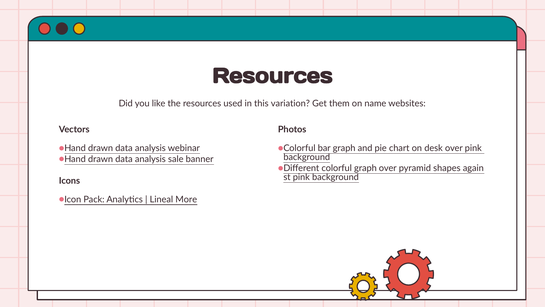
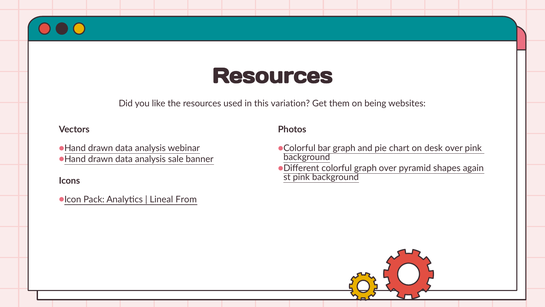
name: name -> being (375, 103)
More: More -> From (186, 199)
